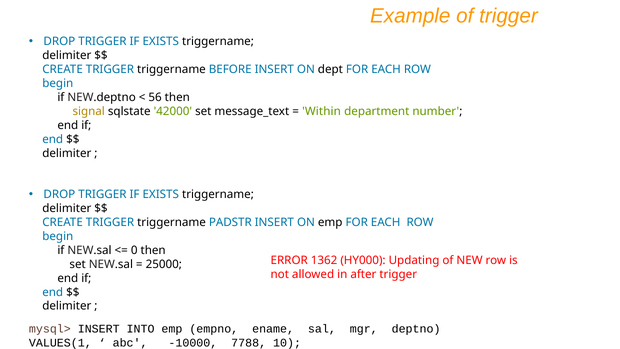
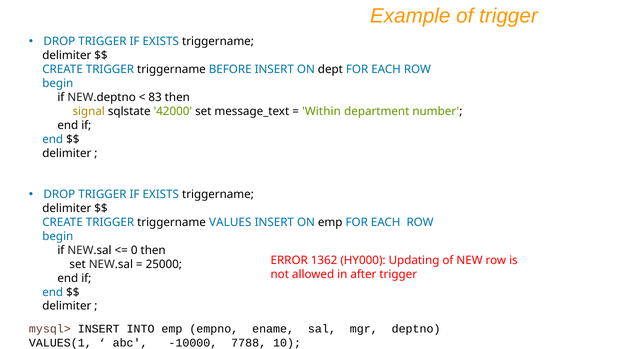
56: 56 -> 83 (155, 97)
PADSTR: PADSTR -> VALUES (230, 222)
